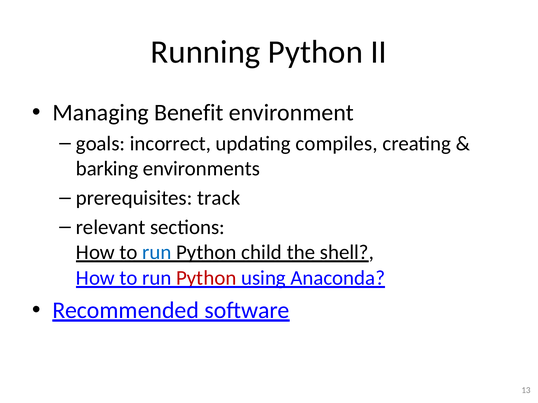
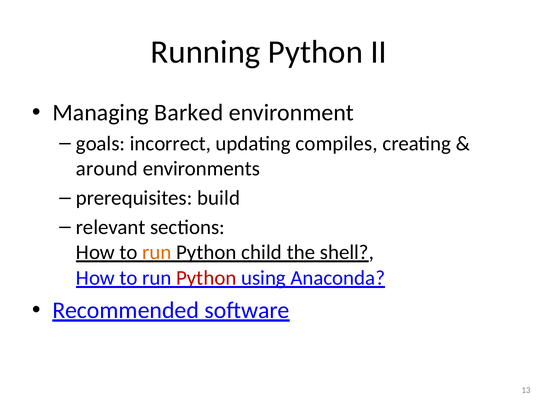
Benefit: Benefit -> Barked (189, 113)
barking: barking -> around (107, 169)
track: track -> build (219, 198)
run colour: blue -> orange (157, 253)
